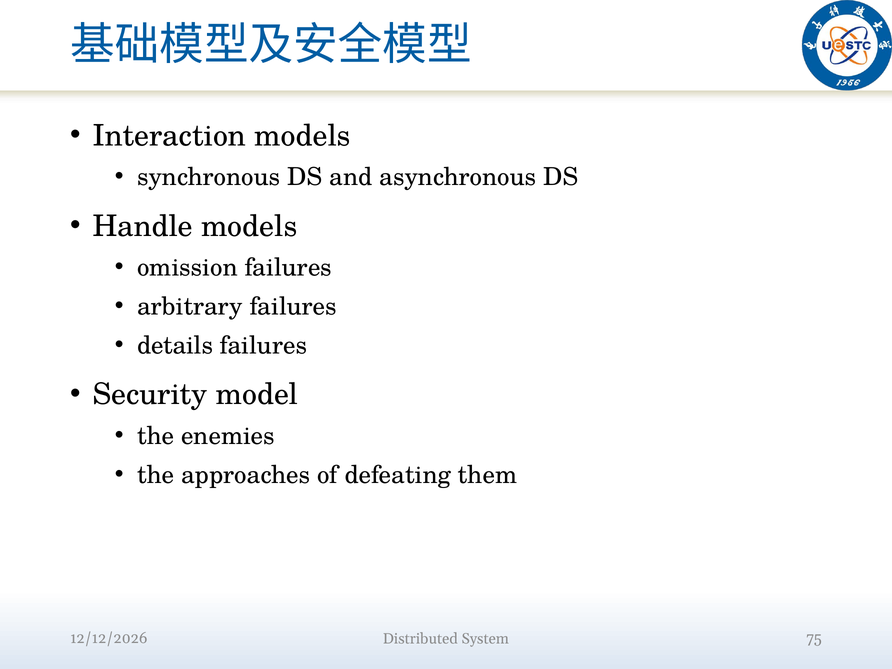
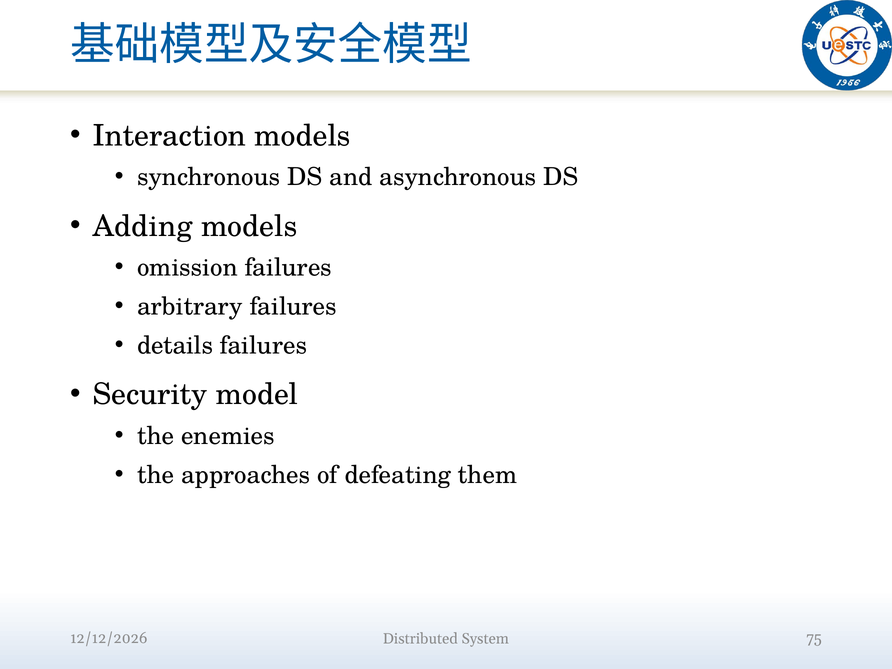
Handle: Handle -> Adding (143, 226)
